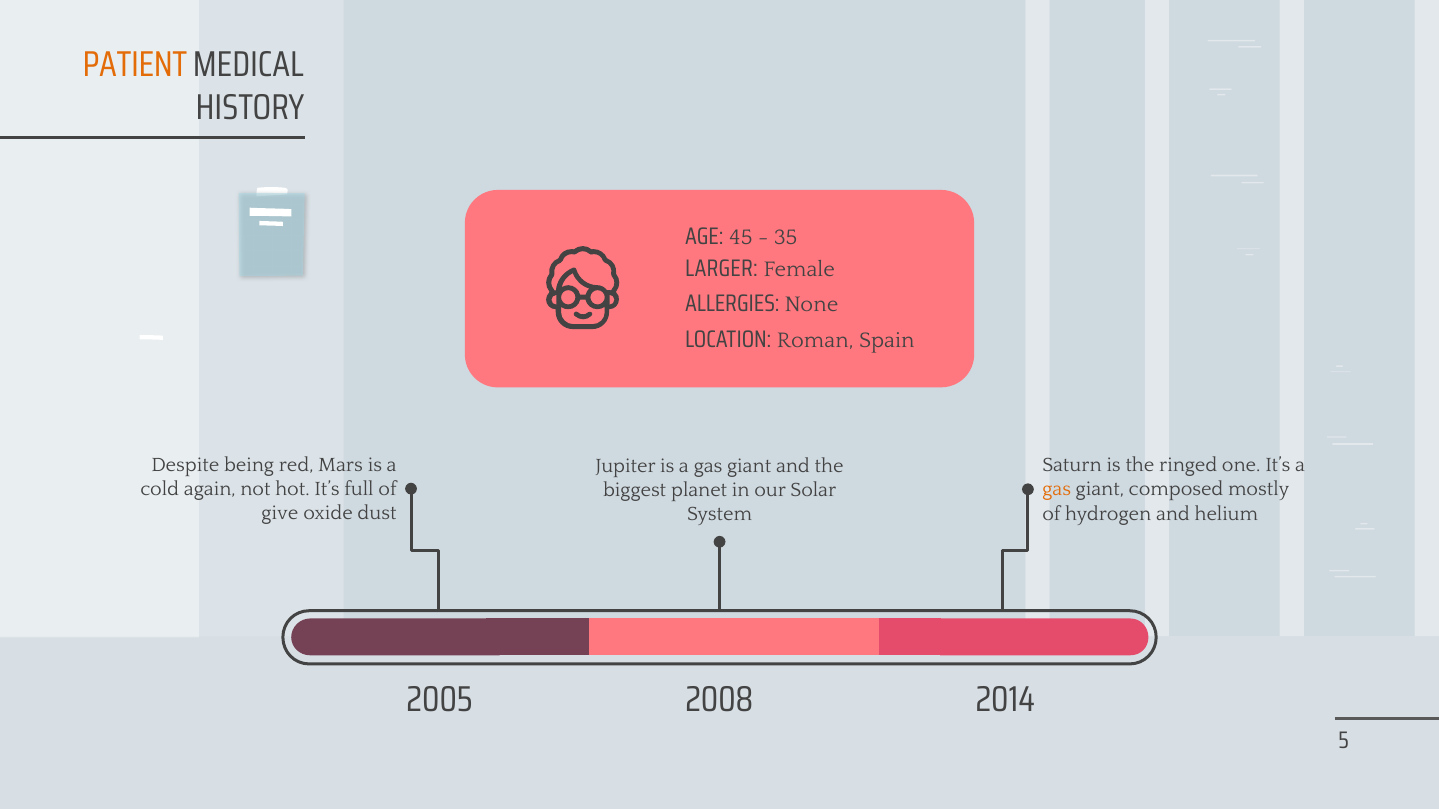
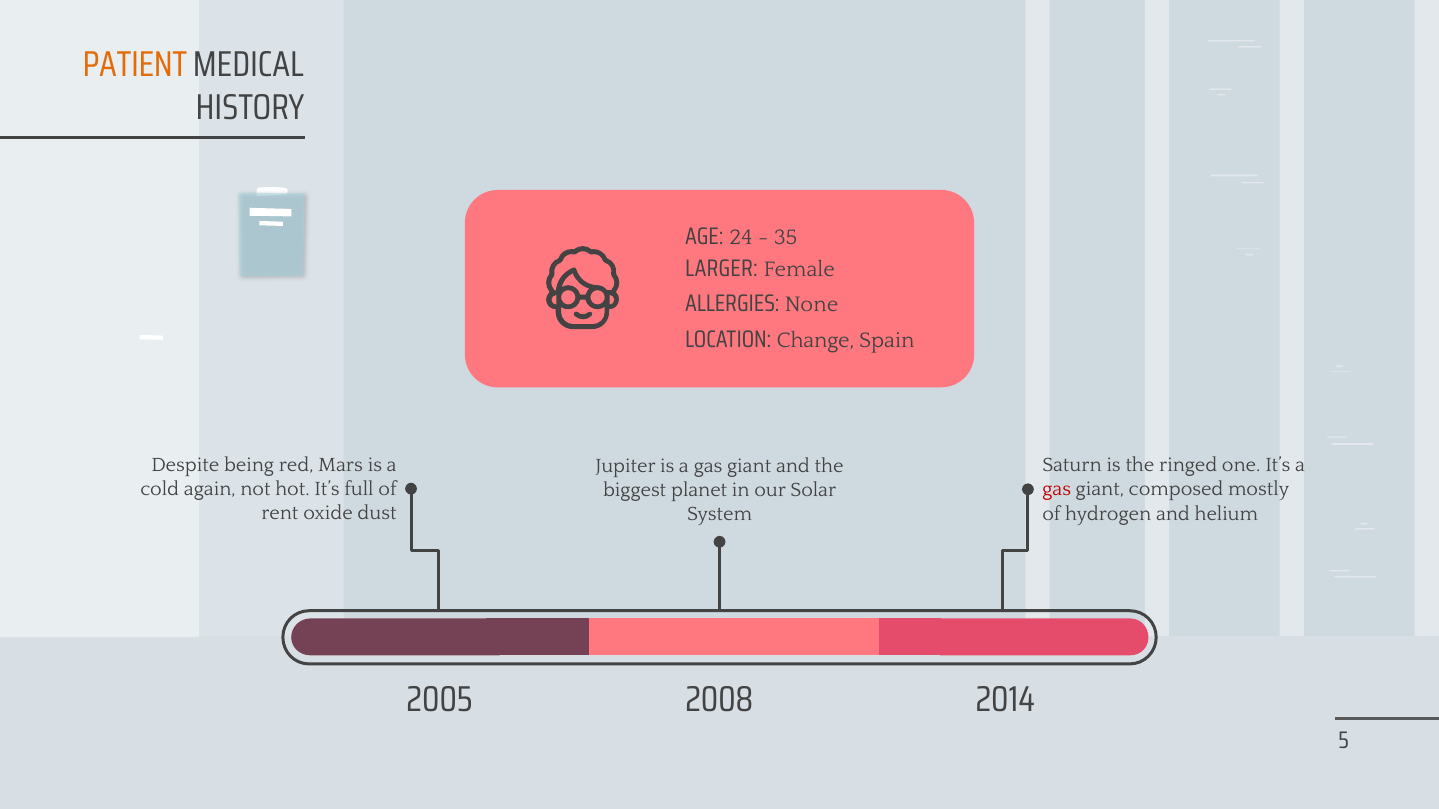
45: 45 -> 24 (741, 238)
Roman: Roman -> Change (815, 340)
gas colour: orange -> red (1057, 490)
give: give -> rent (280, 513)
